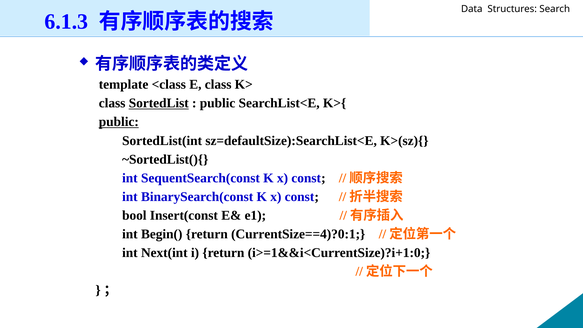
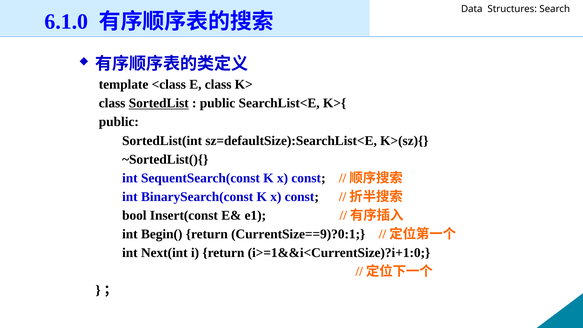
6.1.3: 6.1.3 -> 6.1.0 (66, 22)
public underline: present -> none (119, 122)
CurrentSize==4)?0:1: CurrentSize==4)?0:1 -> CurrentSize==9)?0:1 (298, 234)
